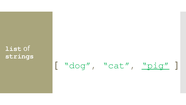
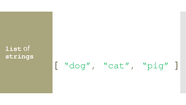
pig underline: present -> none (156, 65)
